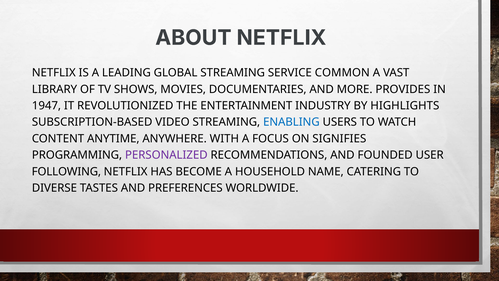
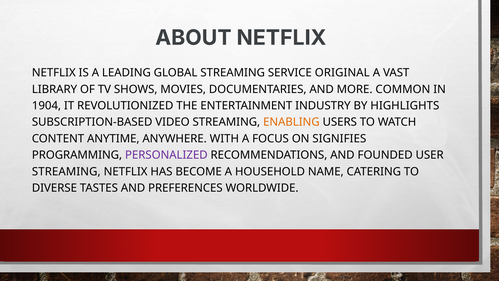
COMMON: COMMON -> ORIGINAL (342, 73)
PROVIDES: PROVIDES -> COMMON (403, 89)
1947: 1947 -> 1904 (46, 106)
ENABLING colour: blue -> orange (291, 122)
FOLLOWING: FOLLOWING -> STREAMING (66, 171)
